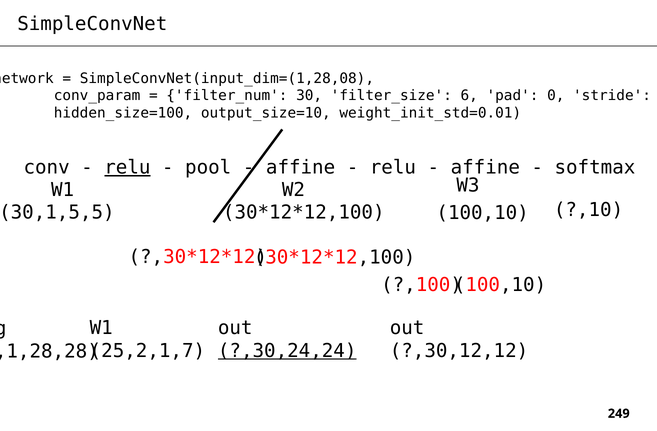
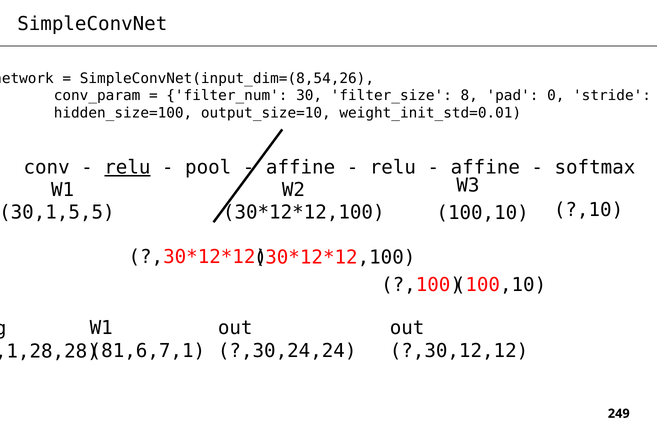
SimpleConvNet(input_dim=(1,28,08: SimpleConvNet(input_dim=(1,28,08 -> SimpleConvNet(input_dim=(8,54,26 (227, 79)
6: 6 -> 8 (469, 96)
25,2,1,7: 25,2,1,7 -> 81,6,7,1 (147, 351)
?,30,24,24 underline: present -> none (287, 351)
